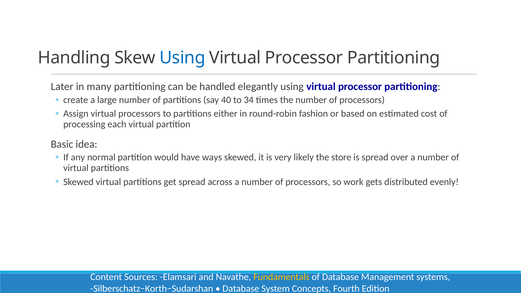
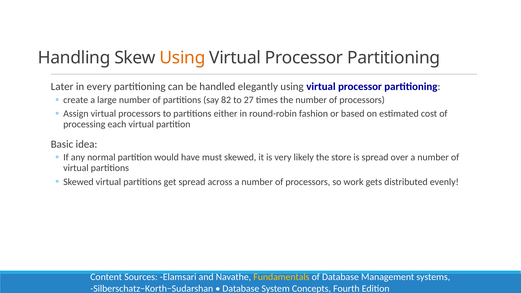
Using colour: blue -> orange (182, 58)
many: many -> every (99, 87)
40: 40 -> 82 (226, 100)
34: 34 -> 27 (249, 100)
ways: ways -> must (212, 157)
